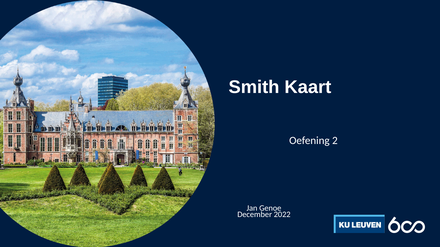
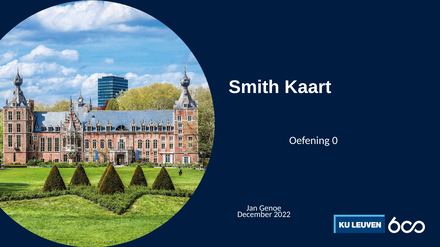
2: 2 -> 0 (335, 141)
